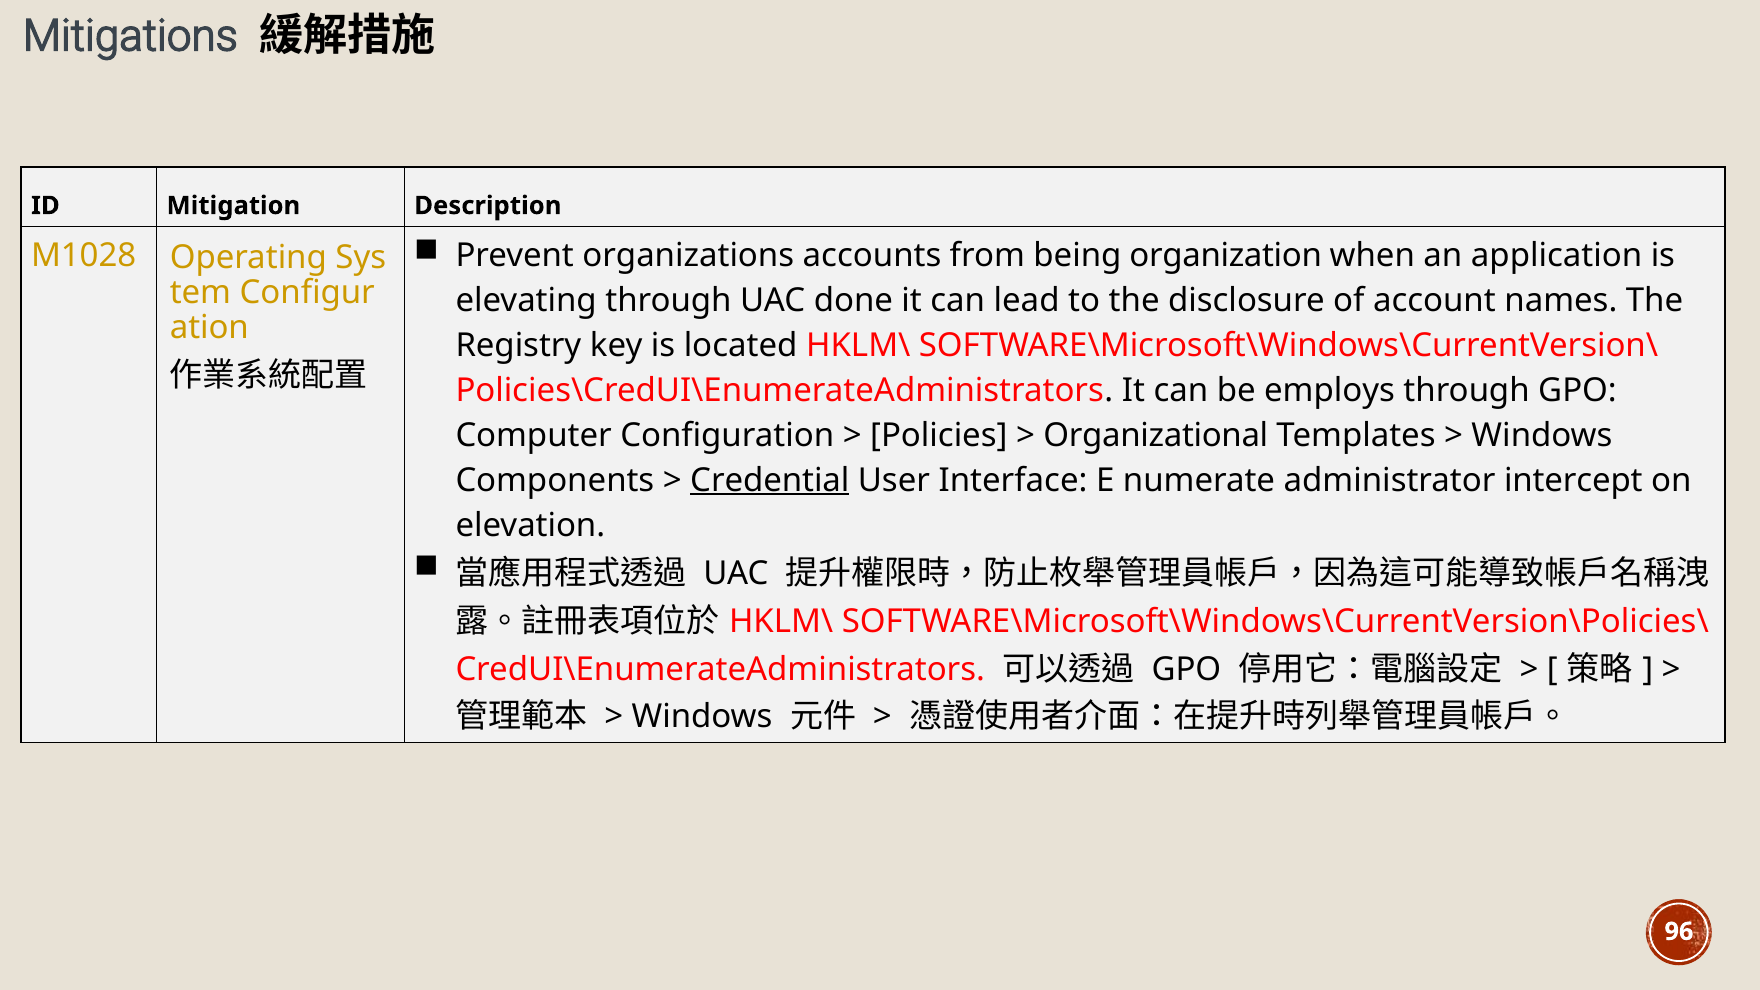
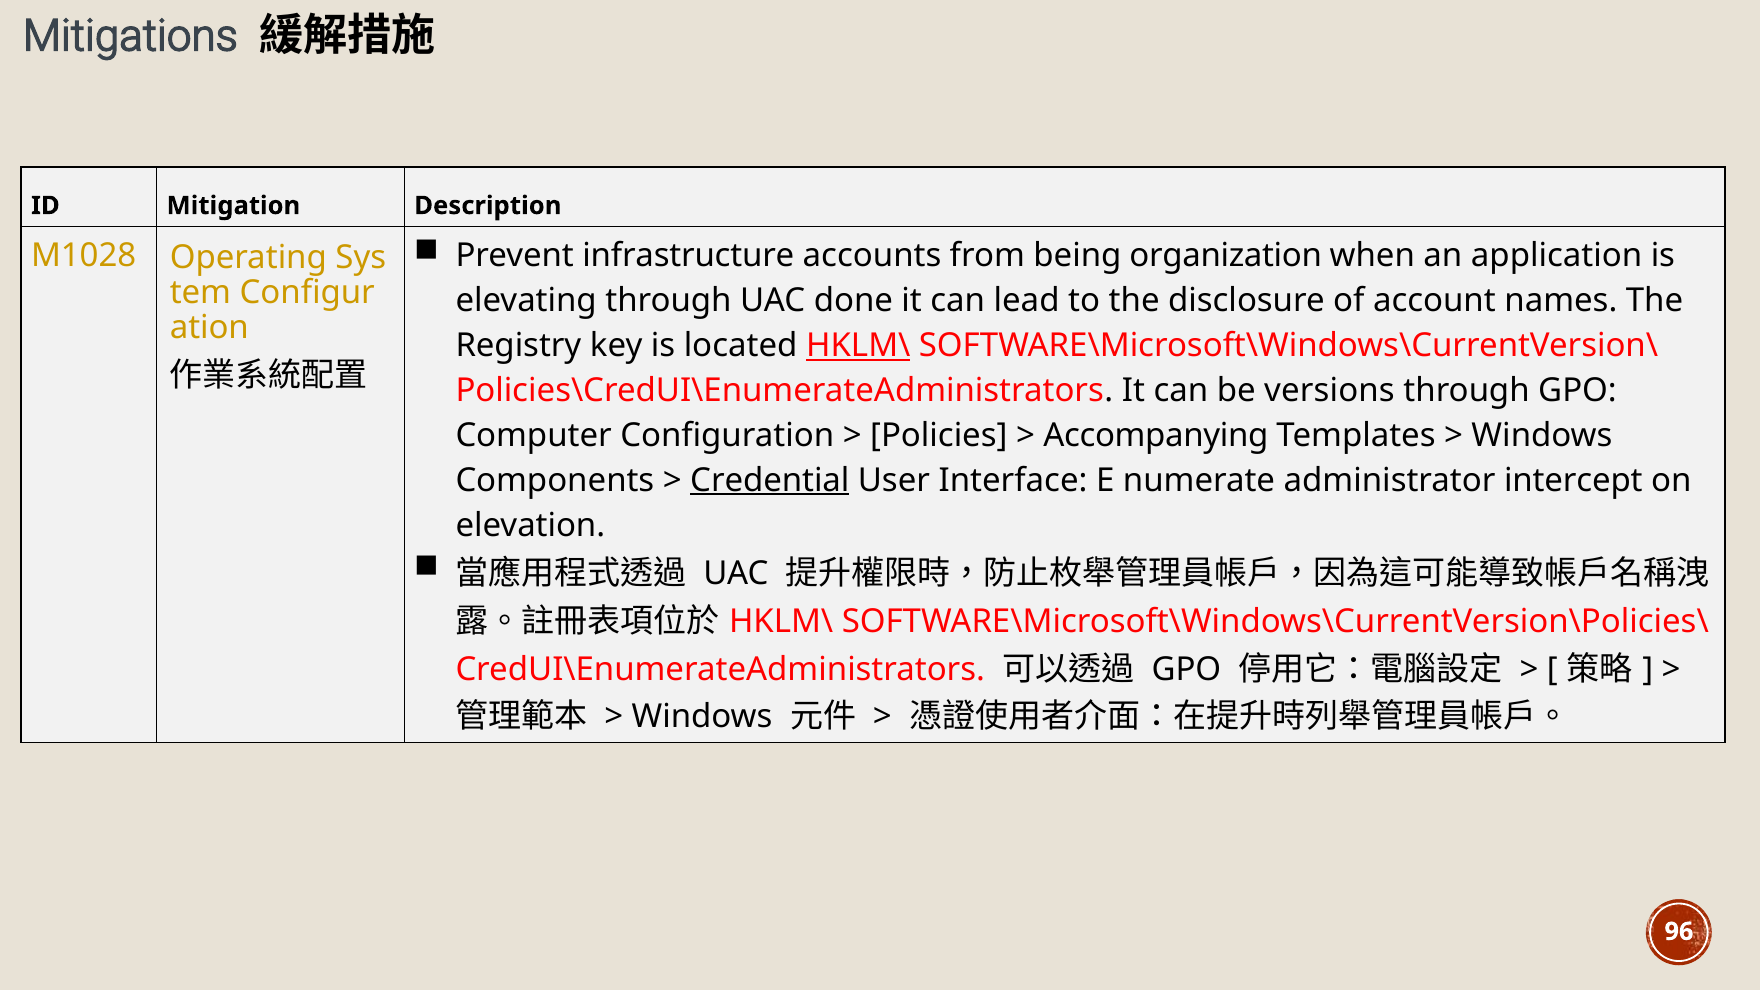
organizations: organizations -> infrastructure (688, 256)
HKLM\ underline: none -> present (858, 346)
employs: employs -> versions (1329, 390)
Organizational: Organizational -> Accompanying (1156, 435)
